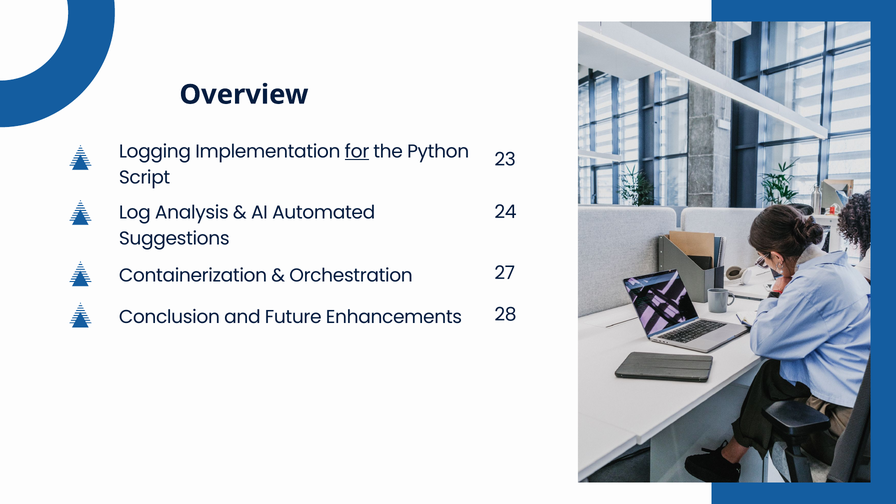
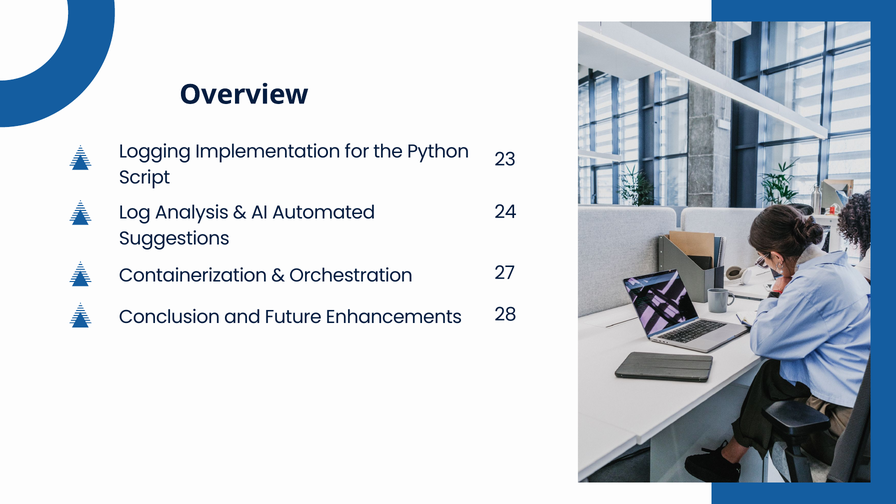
for underline: present -> none (357, 152)
